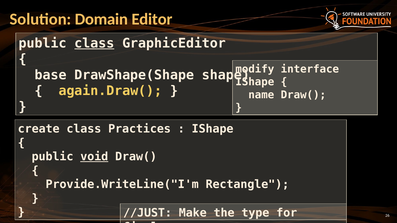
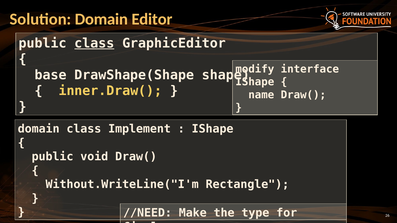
again.Draw(: again.Draw( -> inner.Draw( (110, 91)
create: create -> domain (39, 129)
Practices: Practices -> Implement (140, 129)
void underline: present -> none (94, 157)
Provide.WriteLine("I'm: Provide.WriteLine("I'm -> Without.WriteLine("I'm (122, 185)
//JUST: //JUST -> //NEED (148, 213)
